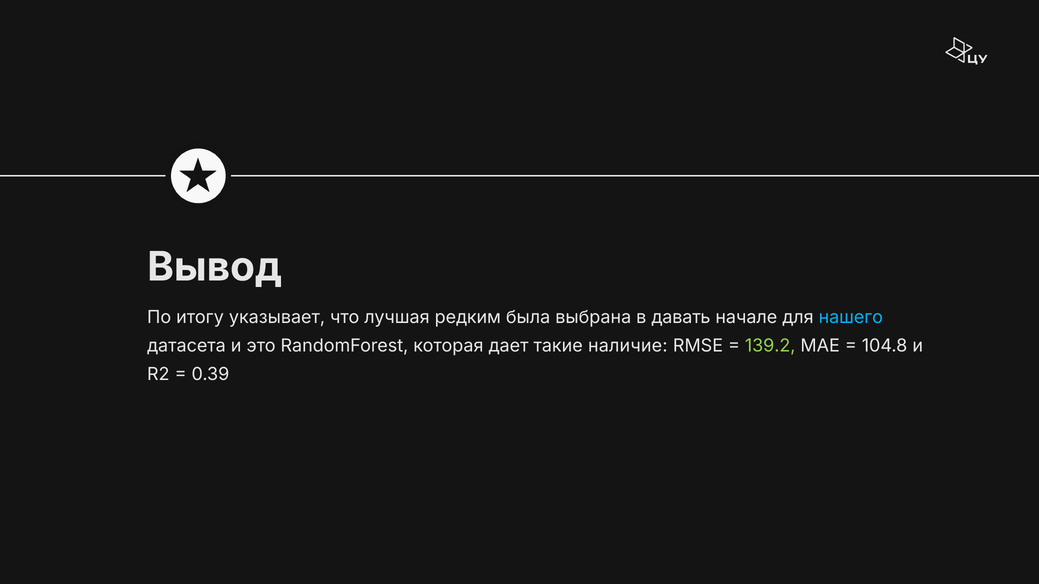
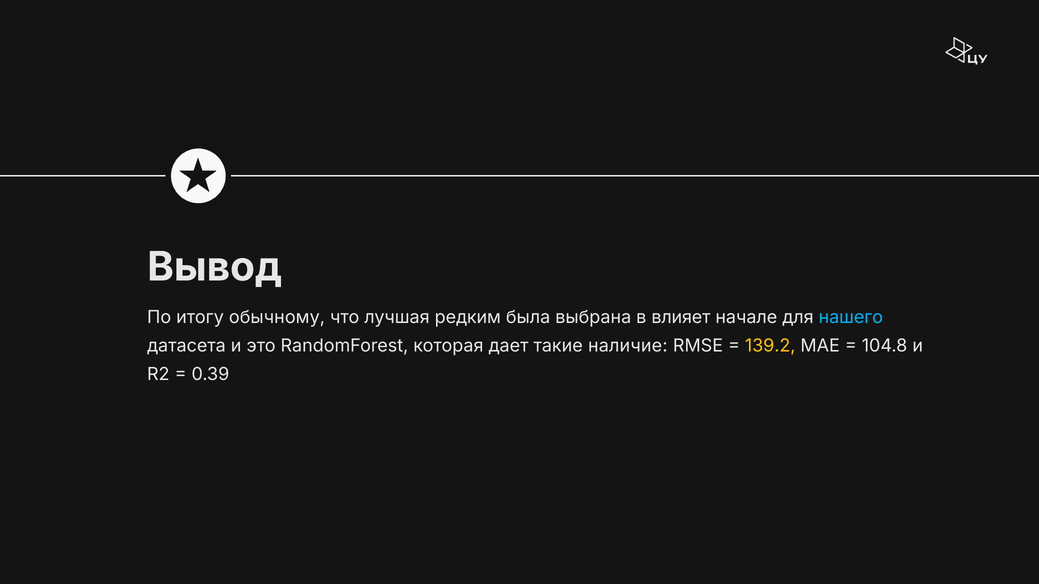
указывает: указывает -> обычному (277, 317)
давать: давать -> влияет (681, 317)
139.2 colour: light green -> yellow (770, 346)
